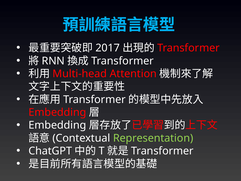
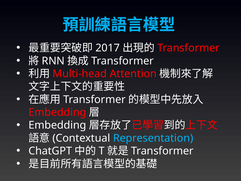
Representation colour: light green -> light blue (153, 138)
